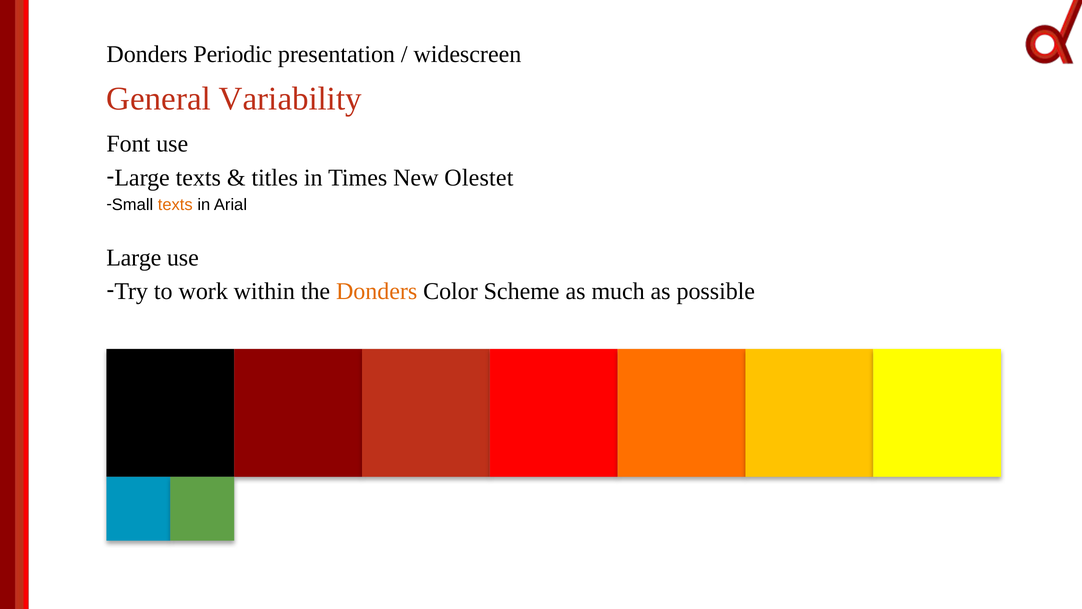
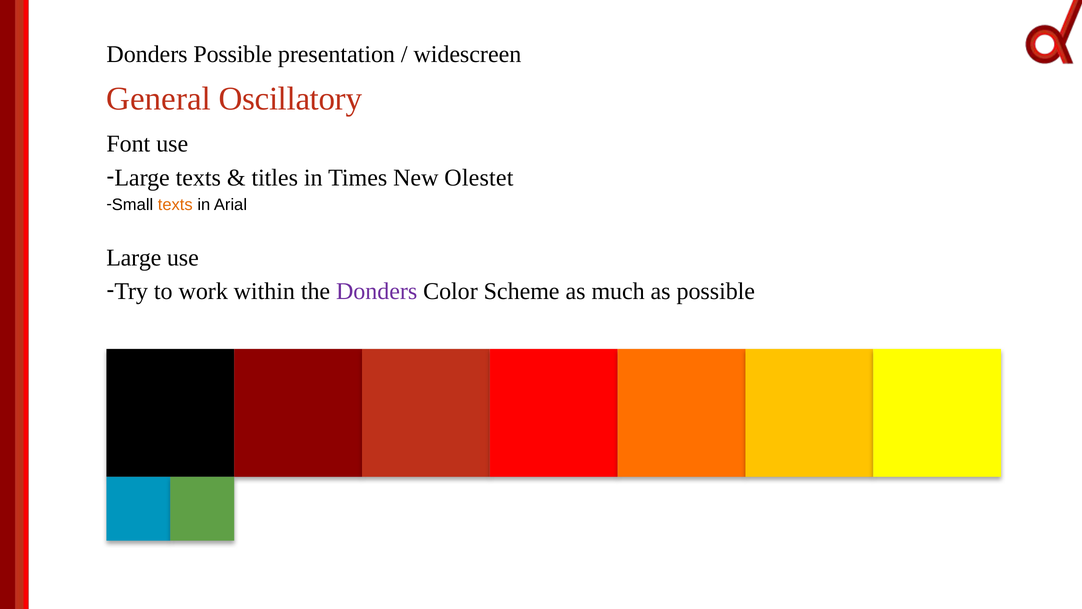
Donders Periodic: Periodic -> Possible (233, 54)
Variability: Variability -> Oscillatory (290, 99)
Donders colour: orange -> purple (377, 291)
